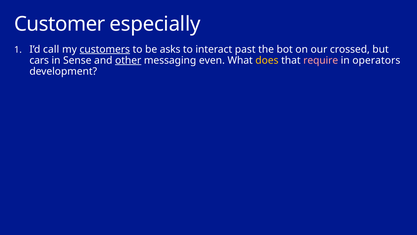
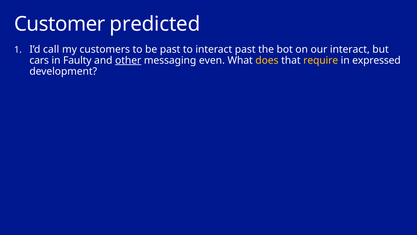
especially: especially -> predicted (155, 24)
customers underline: present -> none (105, 49)
be asks: asks -> past (170, 49)
our crossed: crossed -> interact (350, 49)
Sense: Sense -> Faulty (77, 60)
require colour: pink -> yellow (321, 60)
operators: operators -> expressed (376, 60)
